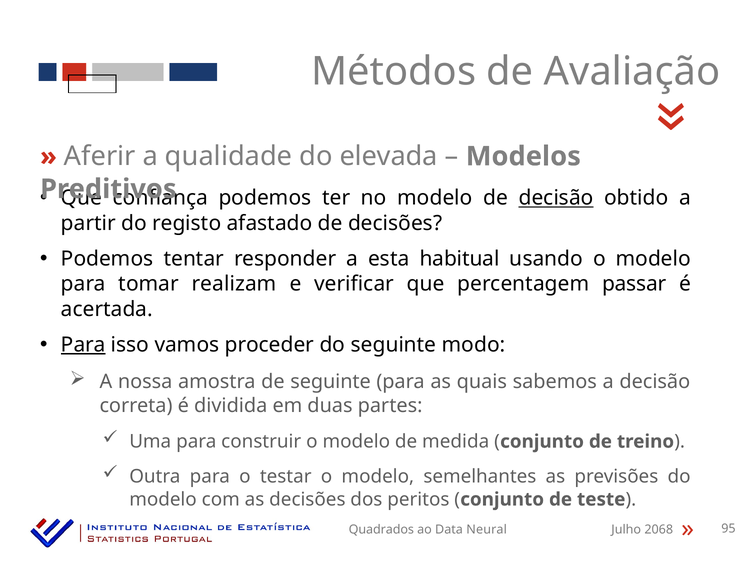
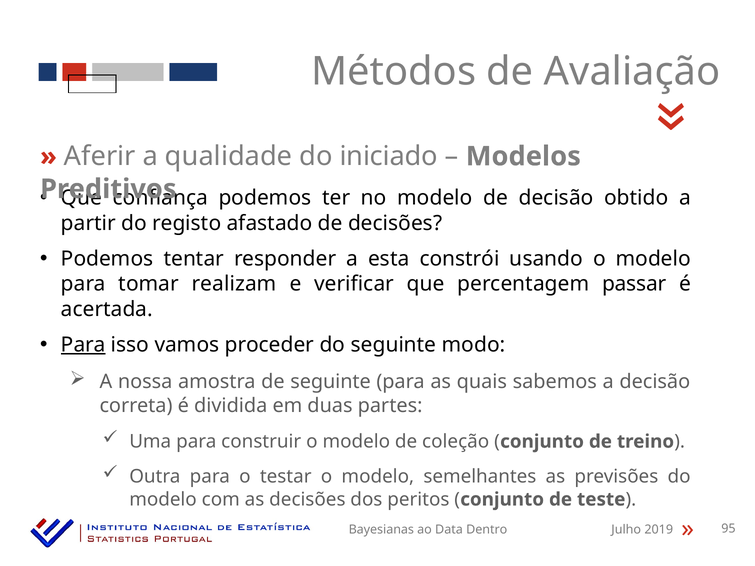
elevada: elevada -> iniciado (389, 156)
decisão underline: present -> none (556, 198)
habitual: habitual -> constrói (460, 259)
medida: medida -> coleção (456, 442)
Quadrados: Quadrados -> Bayesianas (381, 530)
Neural: Neural -> Dentro (487, 530)
2068: 2068 -> 2019 (659, 530)
